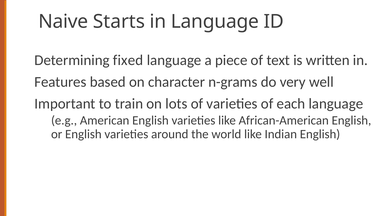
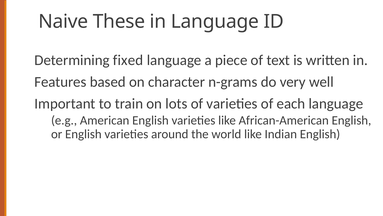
Starts: Starts -> These (119, 21)
